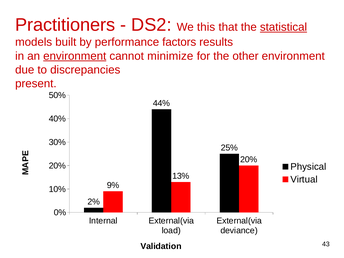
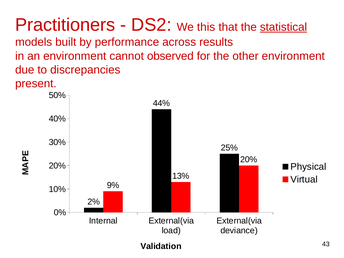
factors: factors -> across (179, 42)
environment underline: present -> none (75, 56)
minimize: minimize -> observed (170, 56)
